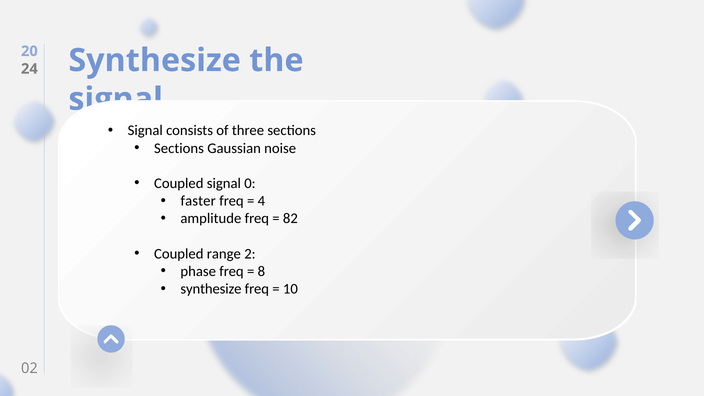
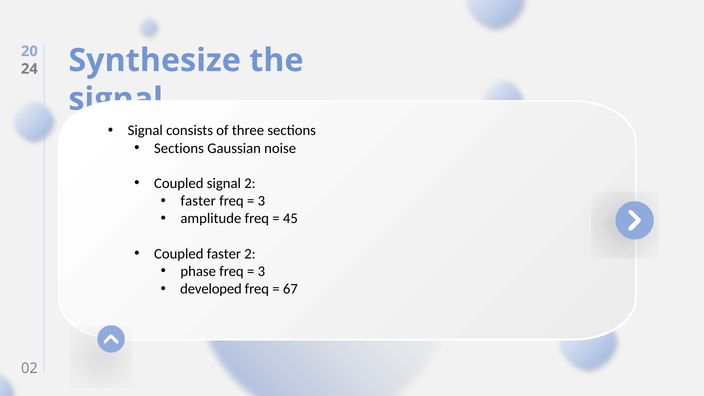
signal 0: 0 -> 2 (250, 183)
4: 4 -> 3 (261, 201)
82: 82 -> 45 (290, 219)
Coupled range: range -> faster (224, 254)
8: 8 -> 3 (261, 271)
synthesize: synthesize -> developed (211, 289)
10: 10 -> 67 (290, 289)
